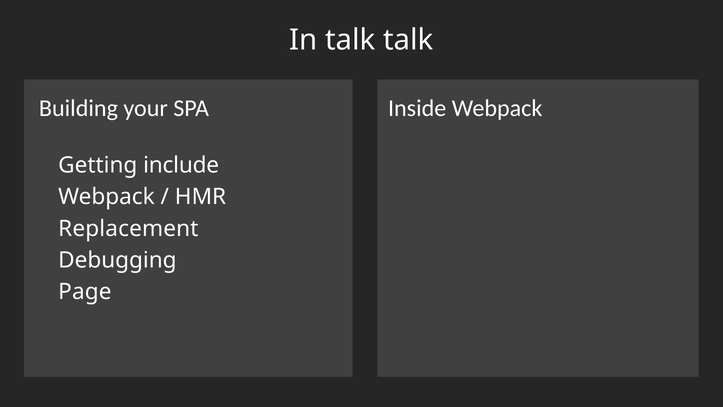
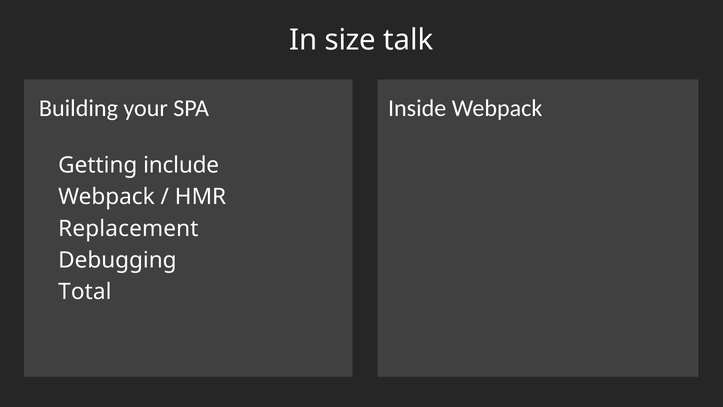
In talk: talk -> size (350, 40)
Page: Page -> Total (85, 292)
